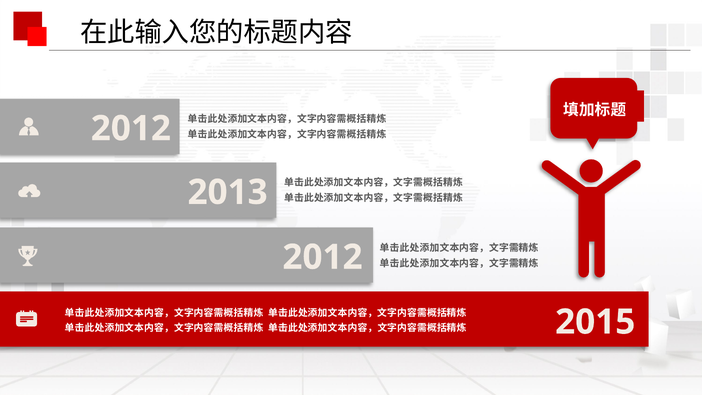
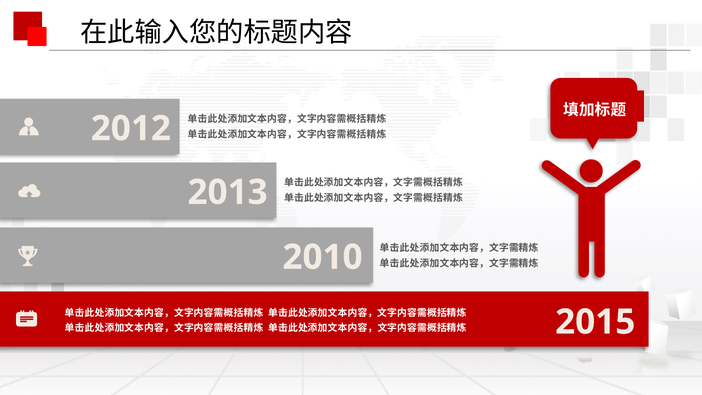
2012: 2012 -> 2010 (323, 257)
